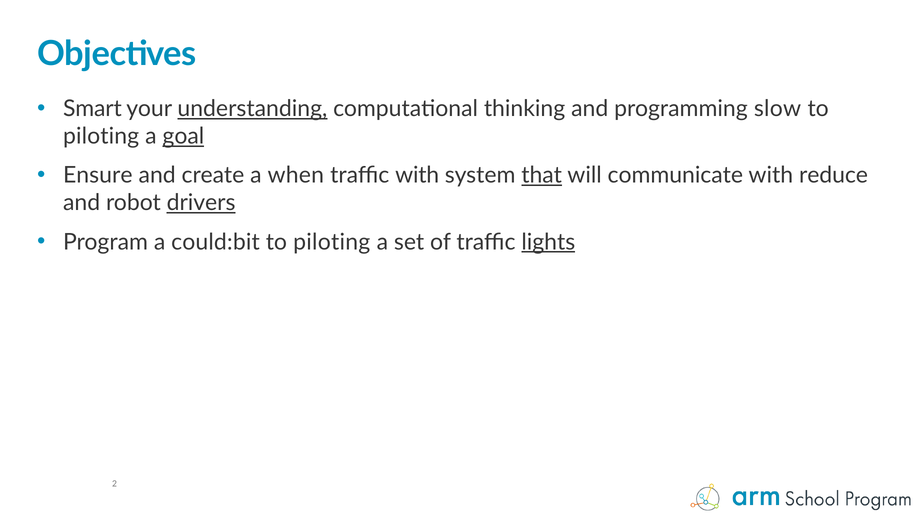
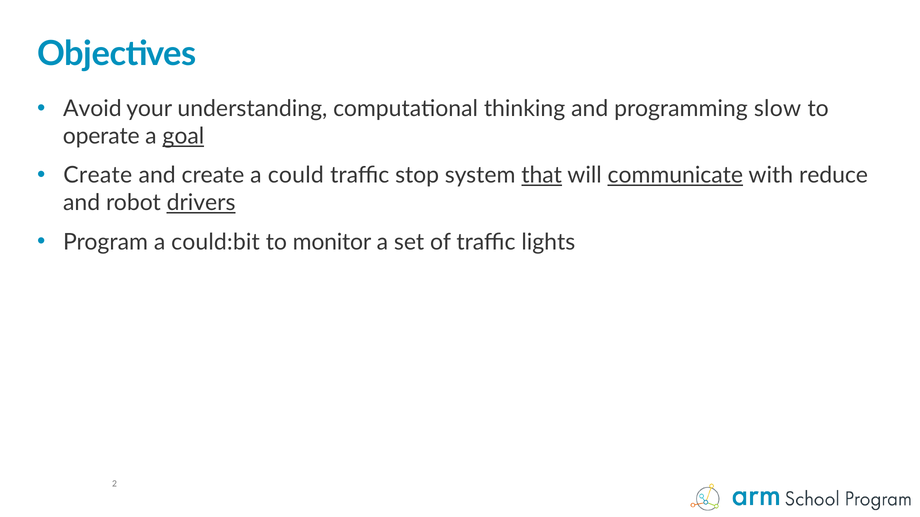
Smart: Smart -> Avoid (92, 109)
understanding underline: present -> none (252, 109)
piloting: piloting -> operate (101, 136)
Ensure: Ensure -> Create (98, 175)
when: when -> could (296, 175)
traffic with: with -> stop (417, 175)
communicate underline: none -> present (675, 175)
piloting: piloting -> monitor (332, 242)
lights underline: present -> none (548, 242)
